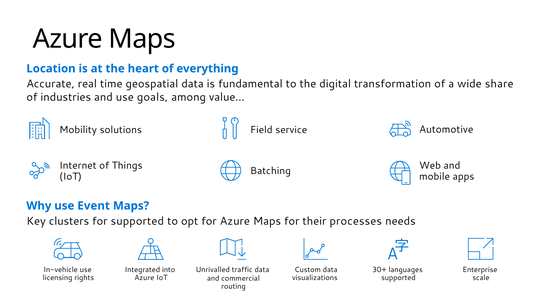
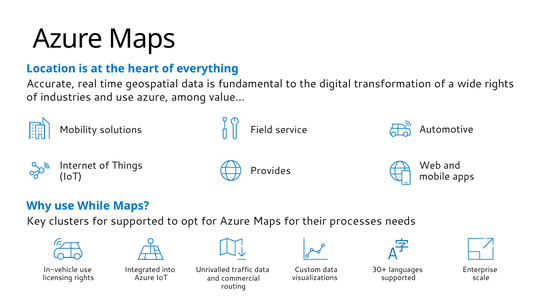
wide share: share -> rights (499, 84)
use goals: goals -> azure (153, 97)
Batching: Batching -> Provides (270, 171)
Event: Event -> While (94, 206)
